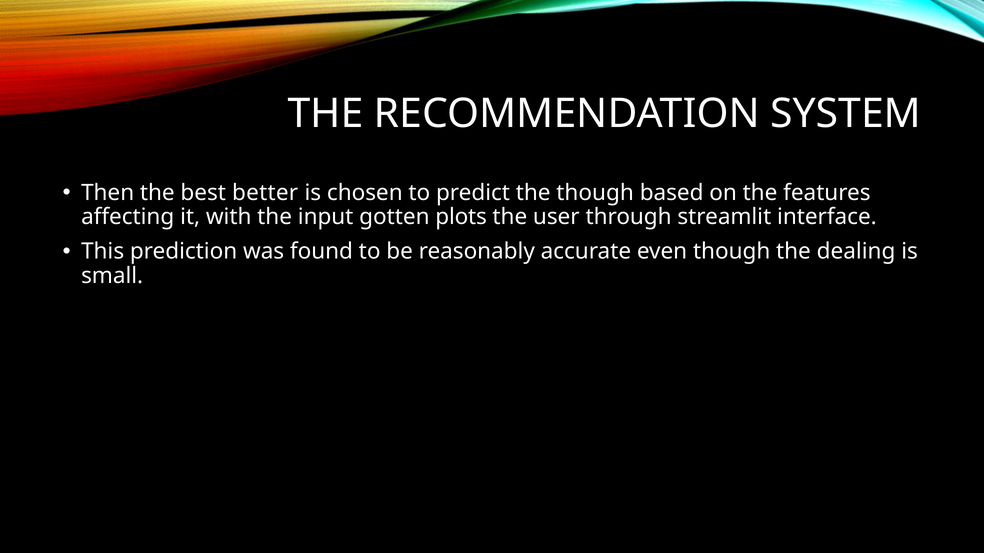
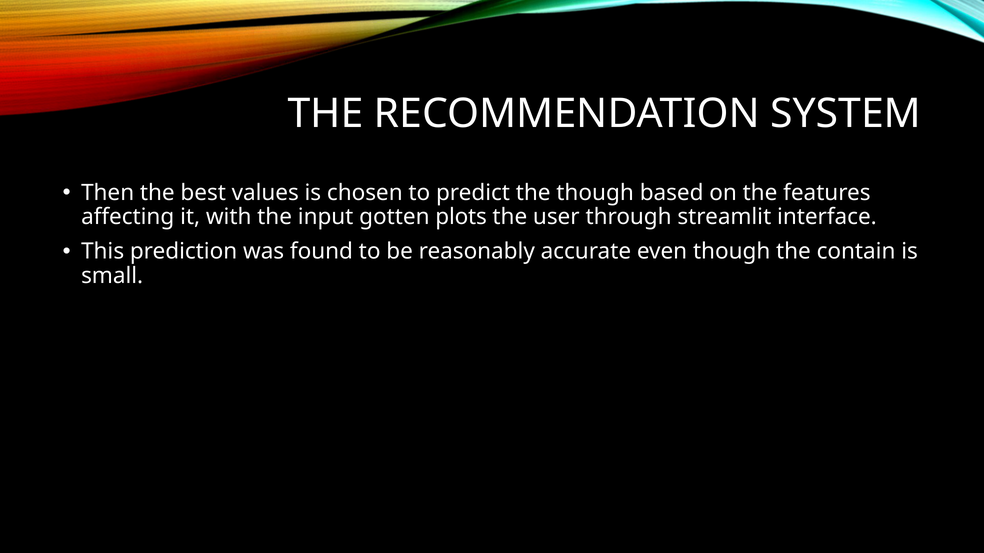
better: better -> values (265, 193)
dealing: dealing -> contain (856, 252)
